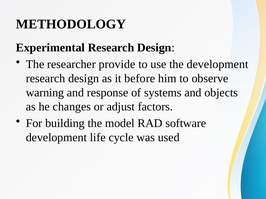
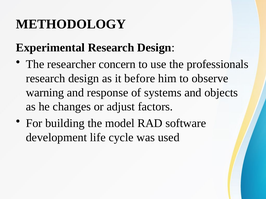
provide: provide -> concern (117, 64)
the development: development -> professionals (218, 64)
